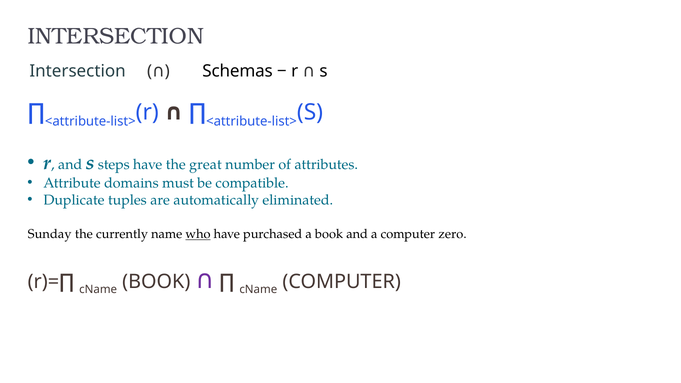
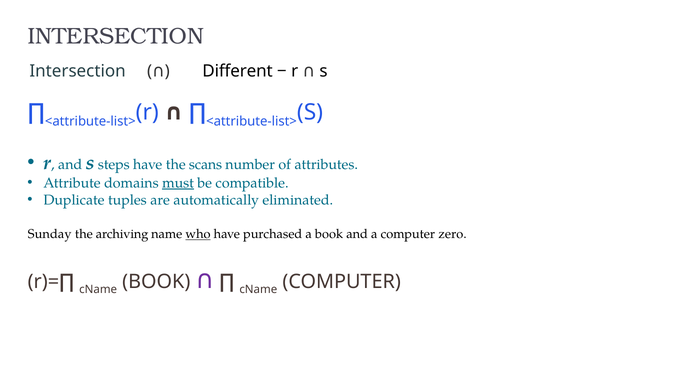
Schemas: Schemas -> Different (238, 71)
great: great -> scans (206, 165)
must underline: none -> present (178, 183)
currently: currently -> archiving (122, 234)
